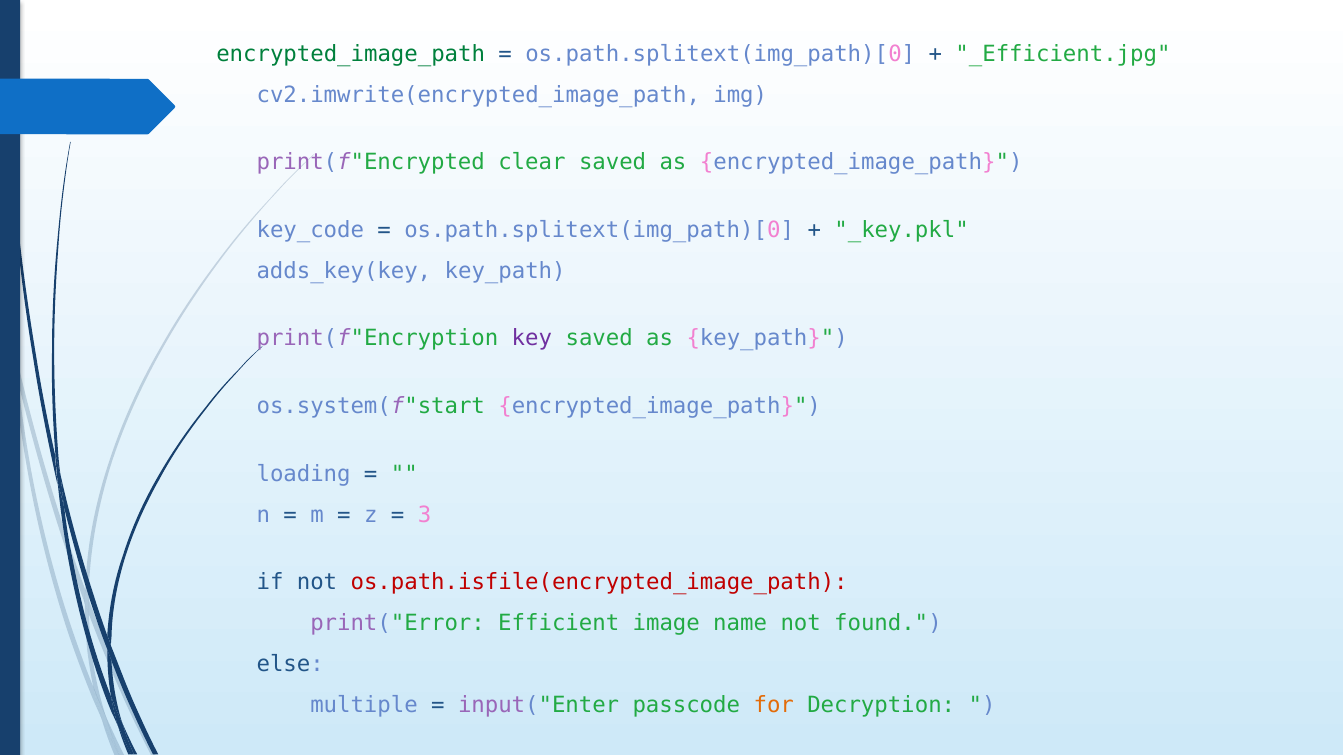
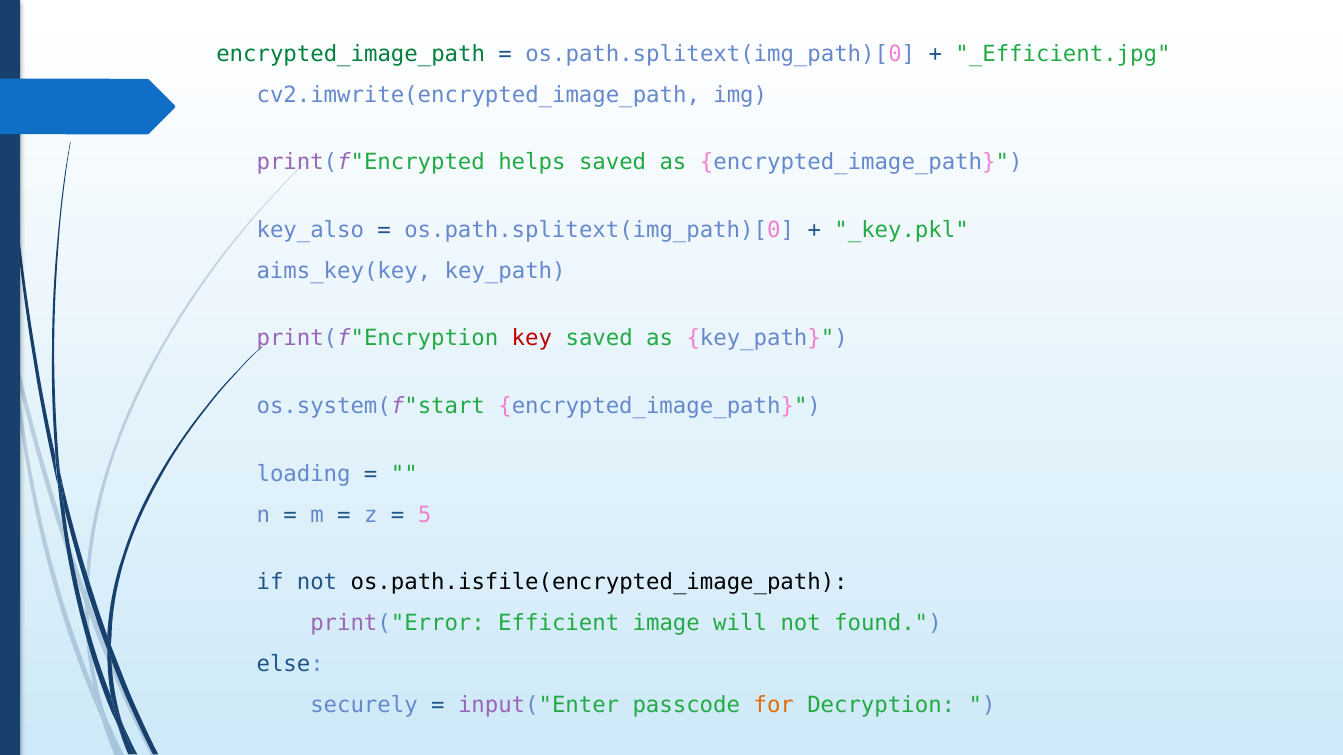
clear: clear -> helps (532, 162)
key_code: key_code -> key_also (310, 230)
adds_key(key: adds_key(key -> aims_key(key (344, 271)
key colour: purple -> red (532, 339)
3: 3 -> 5 (424, 515)
os.path.isfile(encrypted_image_path colour: red -> black (599, 583)
name: name -> will (740, 623)
multiple: multiple -> securely (364, 705)
